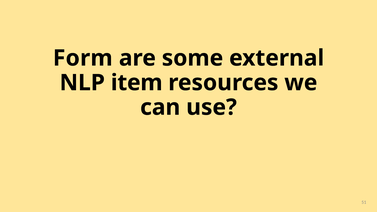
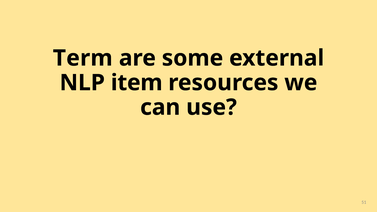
Form: Form -> Term (83, 58)
